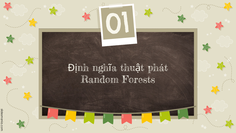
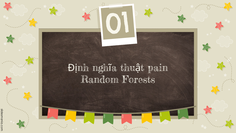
phát: phát -> pain (158, 68)
